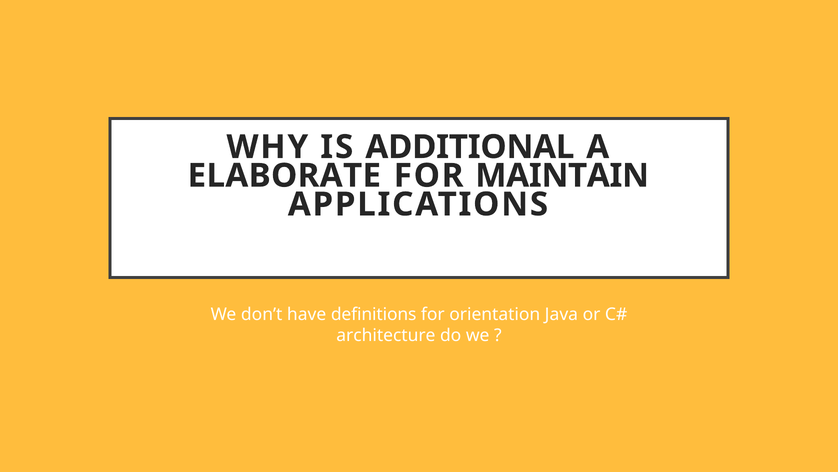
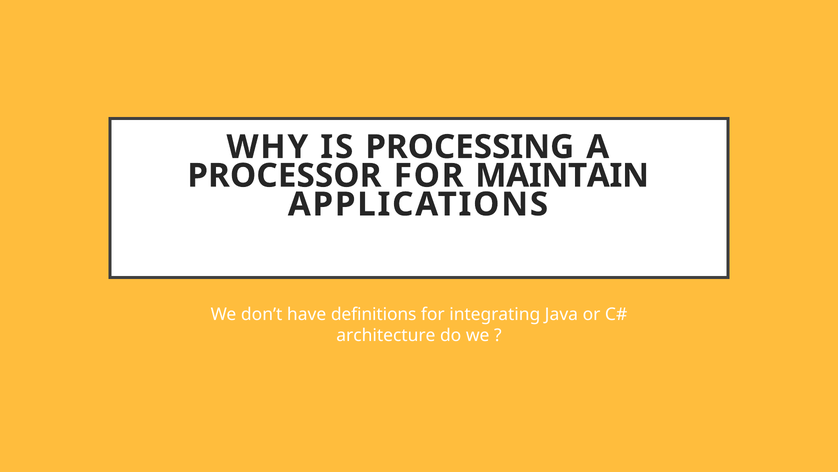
ADDITIONAL: ADDITIONAL -> PROCESSING (470, 147)
ELABORATE: ELABORATE -> PROCESSOR (284, 175)
orientation: orientation -> integrating (495, 314)
